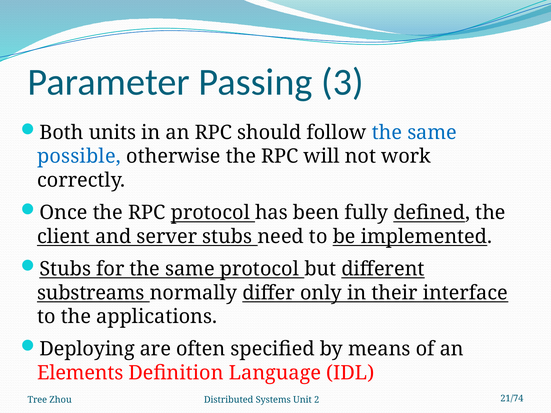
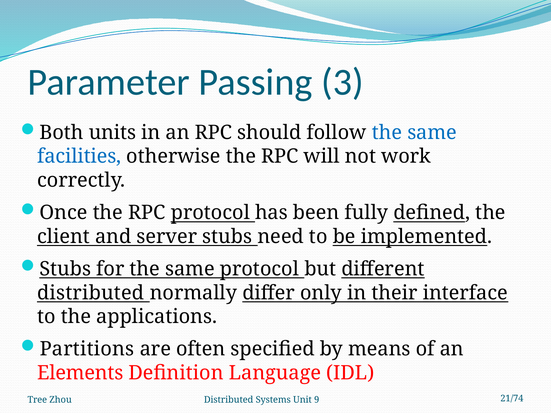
possible: possible -> facilities (79, 157)
substreams: substreams -> distributed (91, 293)
Deploying: Deploying -> Partitions (87, 349)
2: 2 -> 9 (317, 400)
